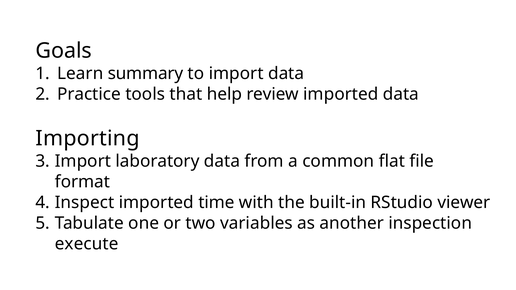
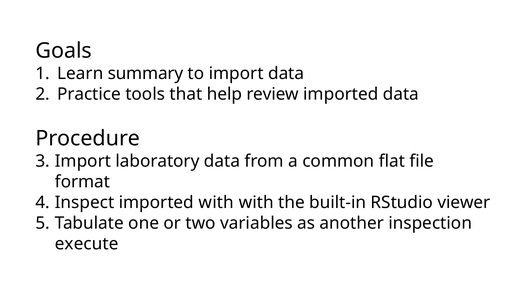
Importing: Importing -> Procedure (88, 139)
imported time: time -> with (216, 203)
